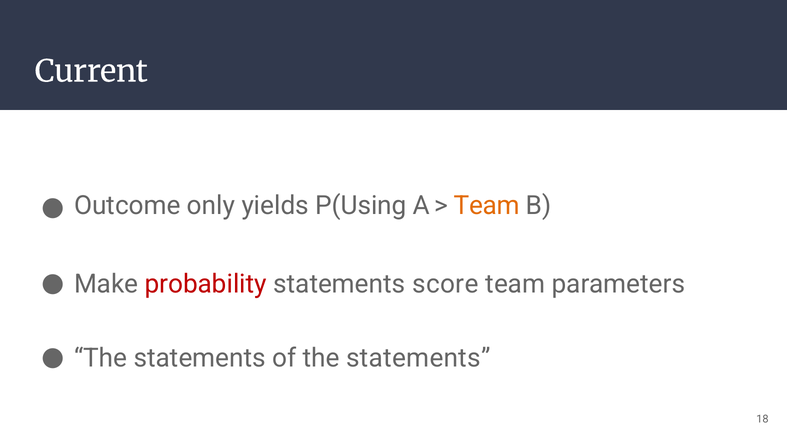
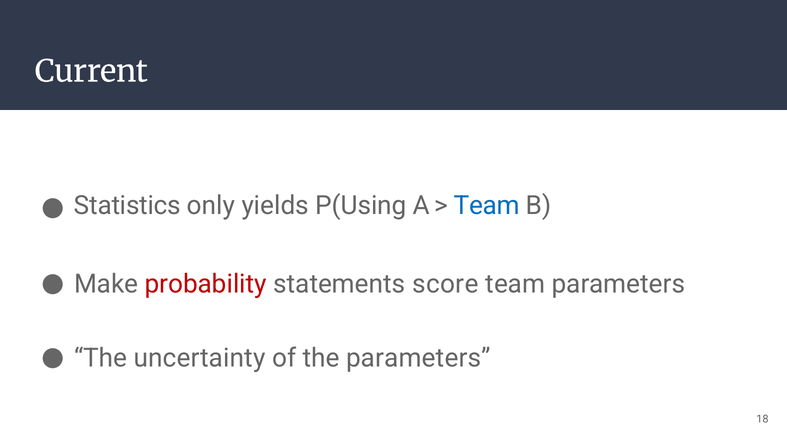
Outcome: Outcome -> Statistics (127, 206)
Team colour: orange -> blue (487, 206)
statements: statements -> uncertainty (200, 358)
of the statements: statements -> parameters (418, 358)
